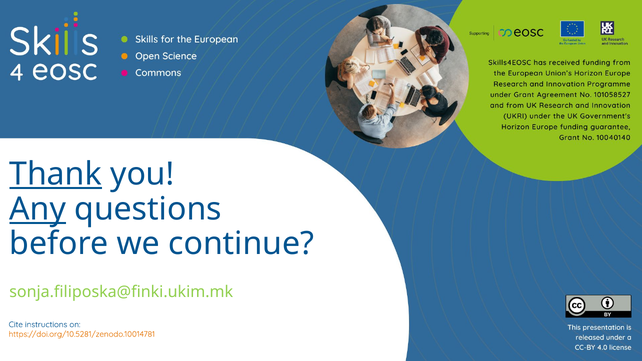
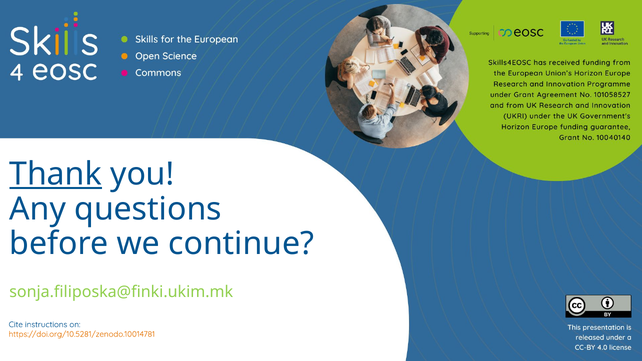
Any underline: present -> none (38, 209)
